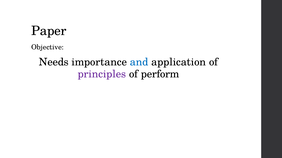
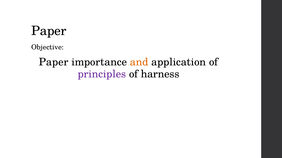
Needs: Needs -> Paper (54, 62)
and colour: blue -> orange (139, 62)
perform: perform -> harness (160, 74)
